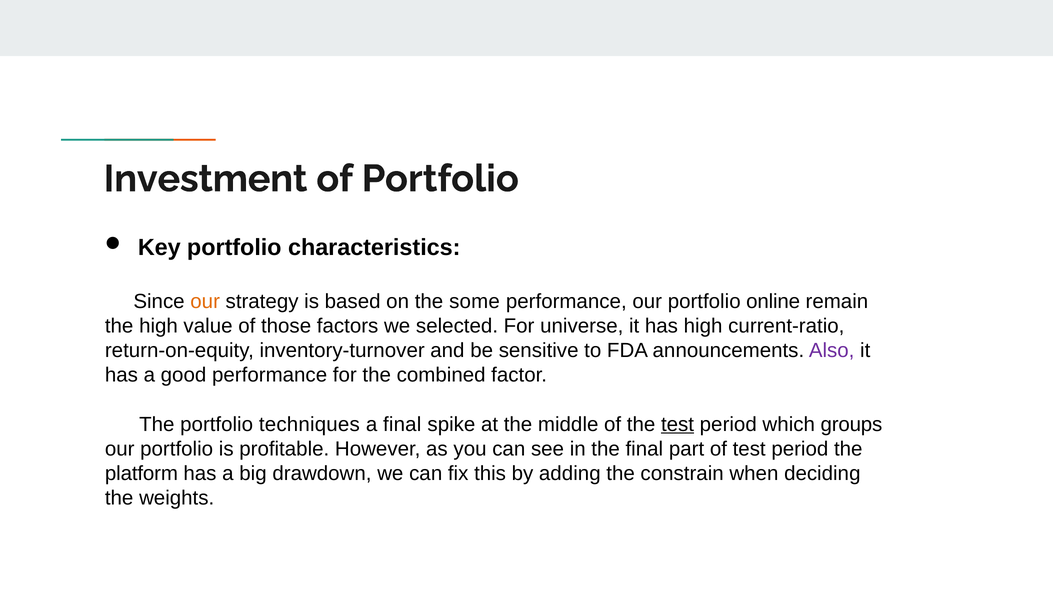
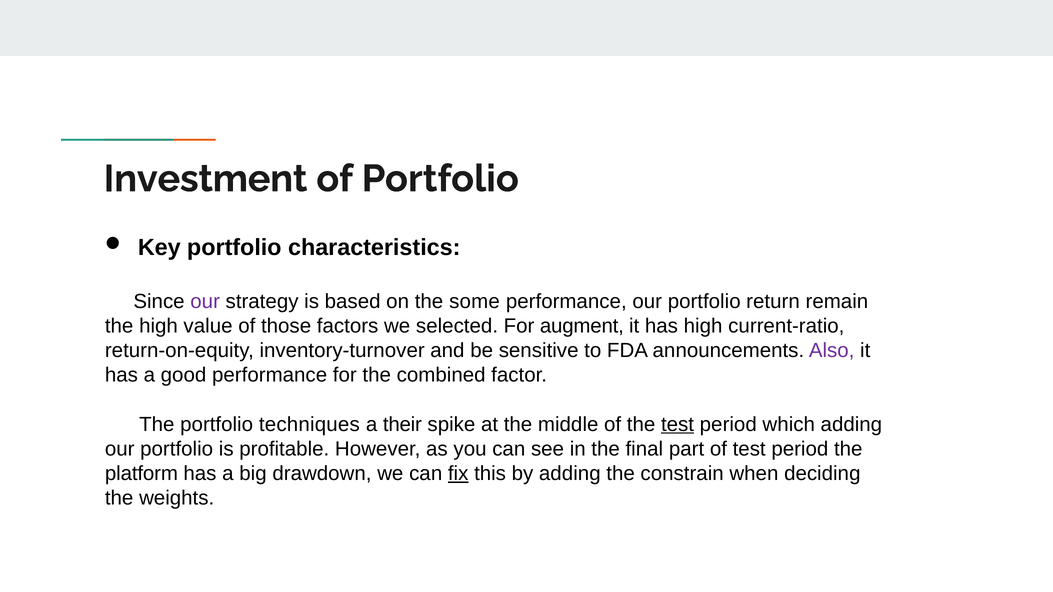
our colour: orange -> purple (205, 302)
online: online -> return (773, 302)
universe: universe -> augment (582, 326)
a final: final -> their (402, 425)
which groups: groups -> adding (851, 425)
fix underline: none -> present (458, 474)
